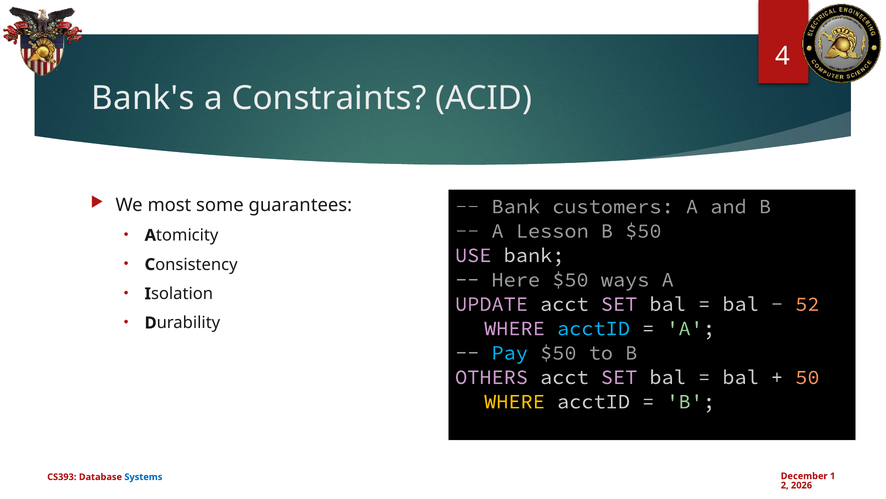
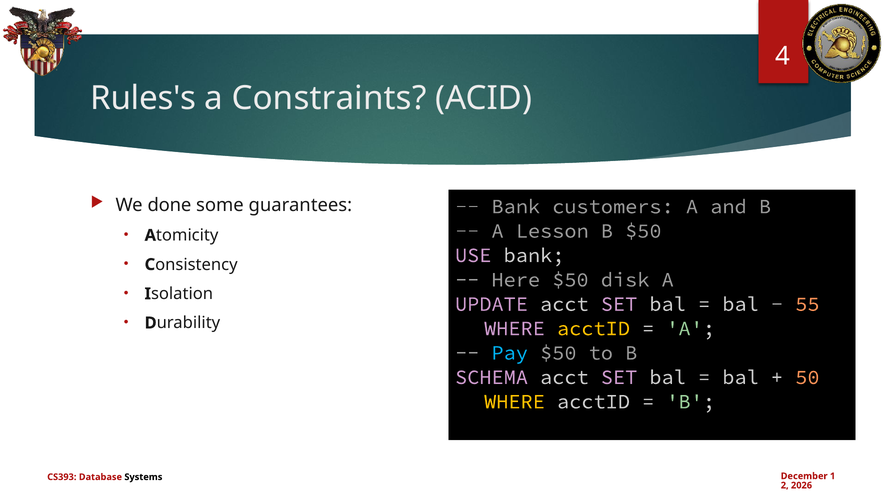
Bank's: Bank's -> Rules's (143, 98)
most: most -> done (169, 205)
ways: ways -> disk (625, 279)
52: 52 -> 55 (807, 304)
acctID colour: light blue -> yellow (593, 328)
OTHERS: OTHERS -> SCHEMA (492, 377)
Systems colour: blue -> black (143, 476)
